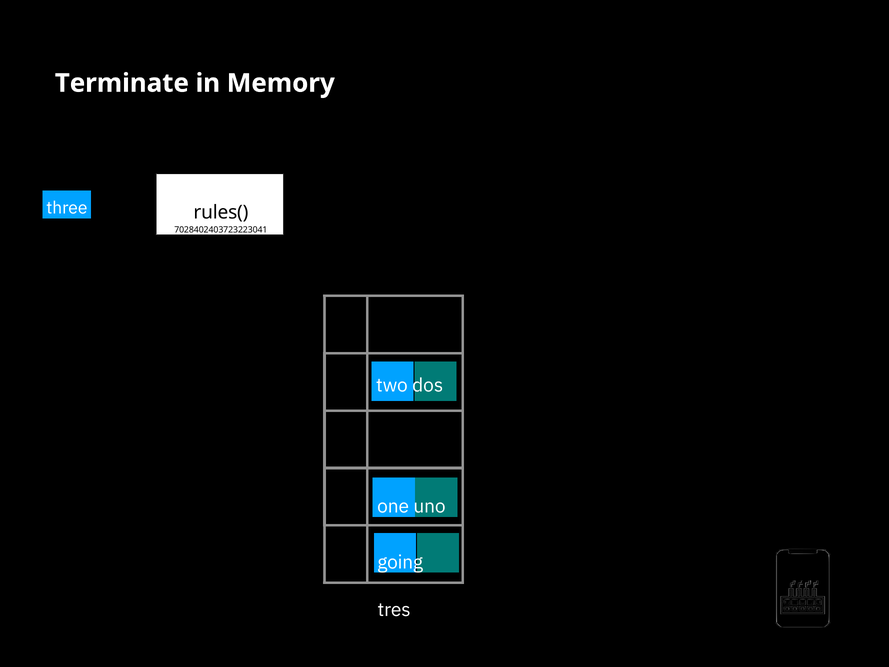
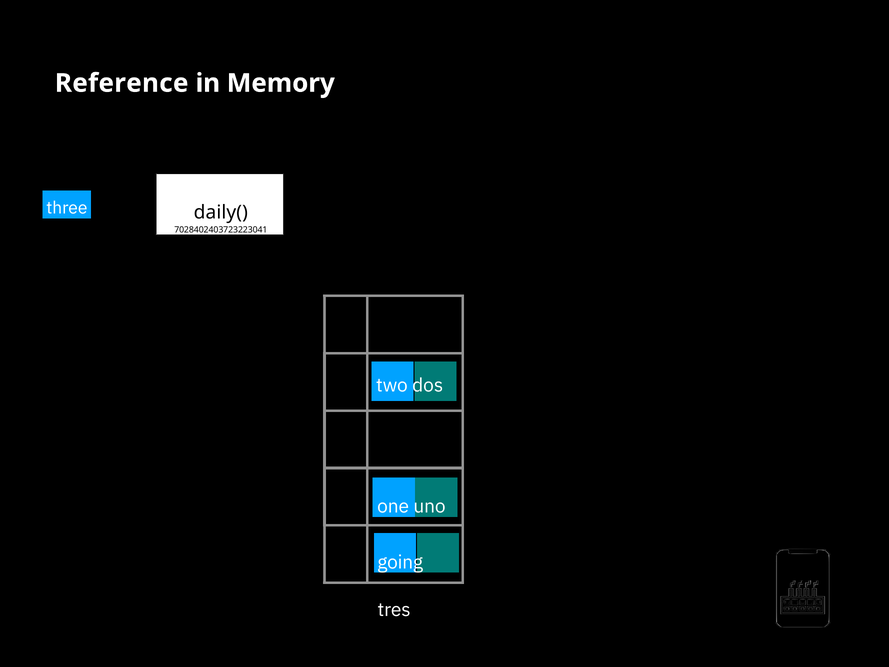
Terminate: Terminate -> Reference (122, 83)
rules(: rules( -> daily( (221, 213)
